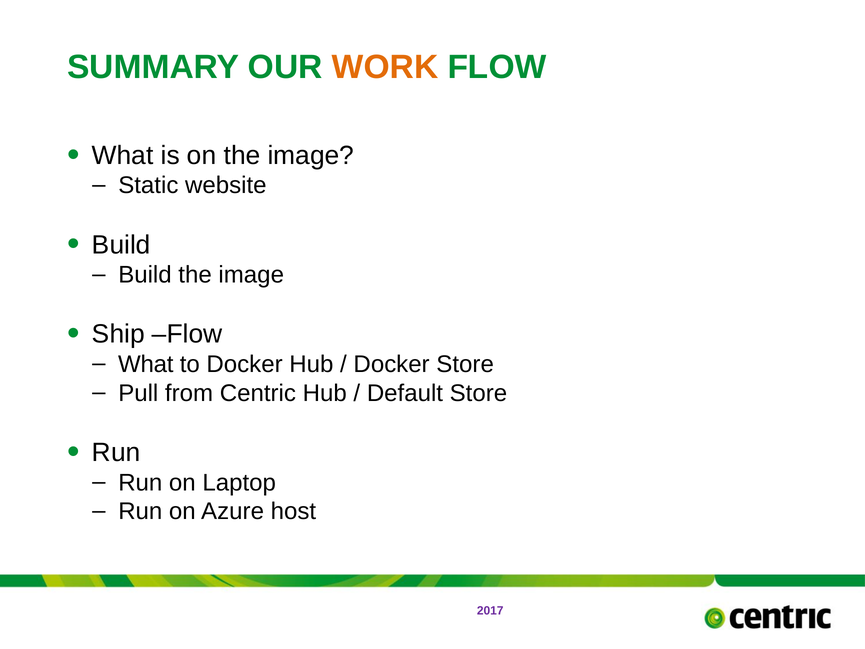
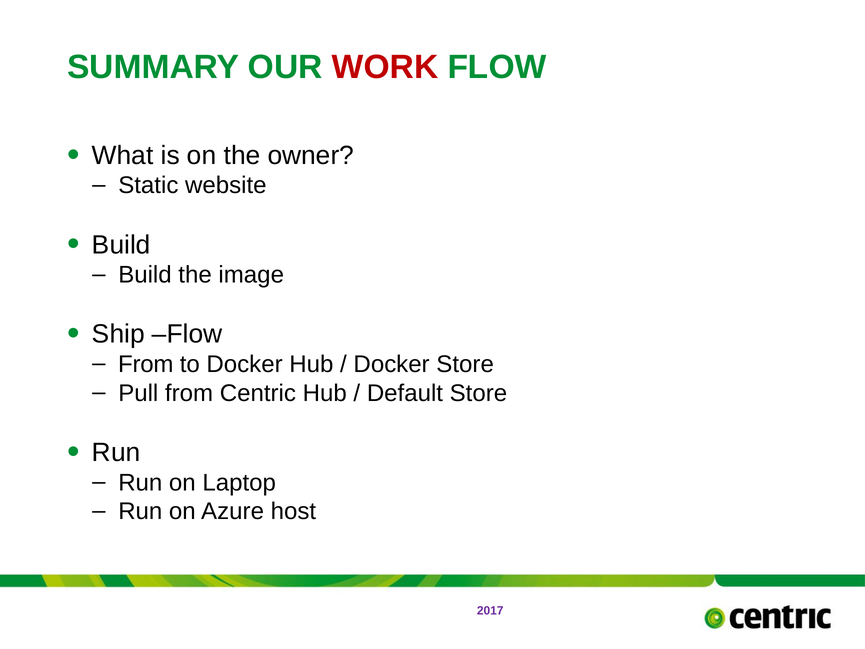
WORK colour: orange -> red (385, 67)
on the image: image -> owner (311, 155)
What: What -> From (146, 364)
